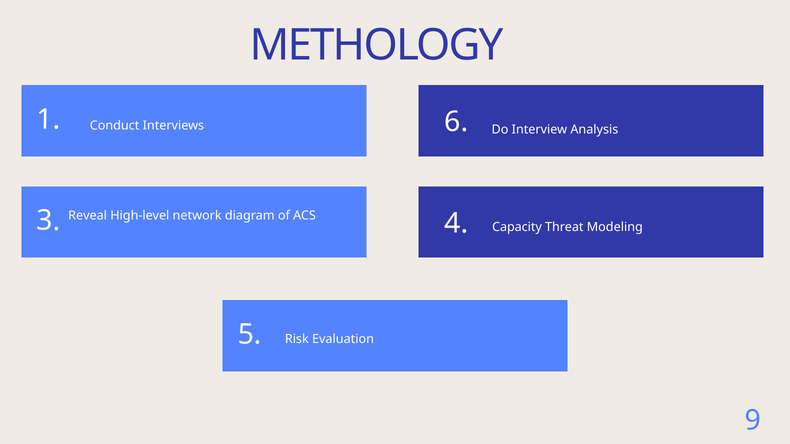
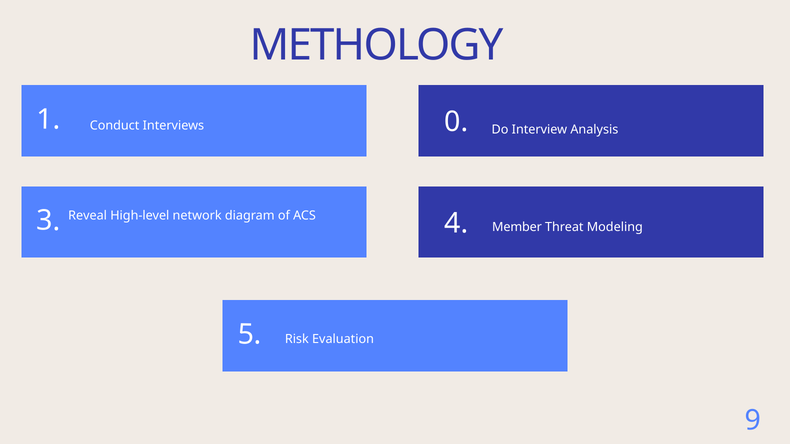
6: 6 -> 0 (456, 122)
Capacity: Capacity -> Member (517, 227)
